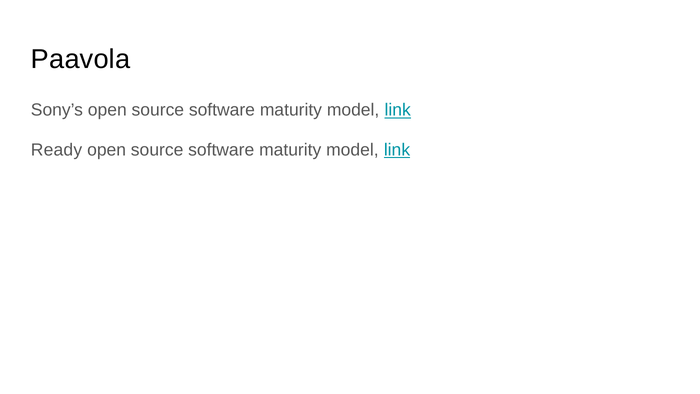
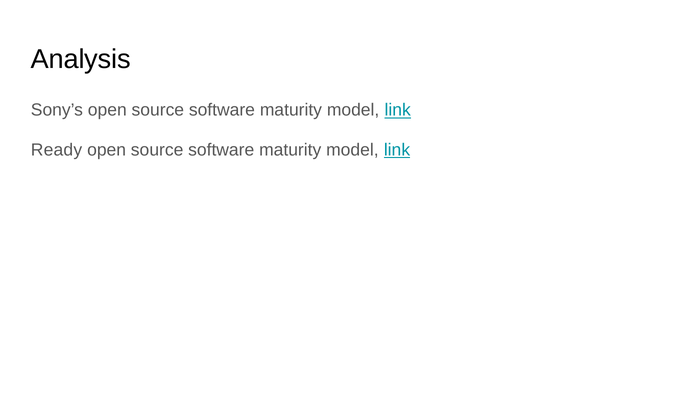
Paavola: Paavola -> Analysis (81, 59)
